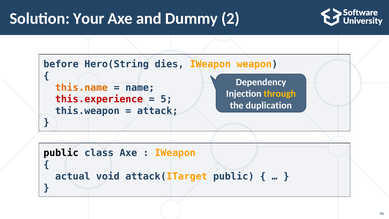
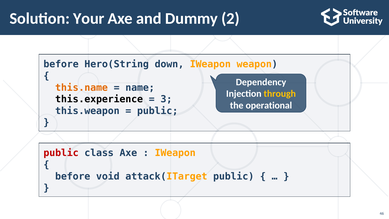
dies: dies -> down (169, 64)
this.experience colour: red -> black (99, 99)
5: 5 -> 3 (166, 99)
duplication: duplication -> operational (269, 105)
attack: attack -> public (158, 111)
public colour: black -> red (61, 153)
actual: actual -> before (73, 176)
